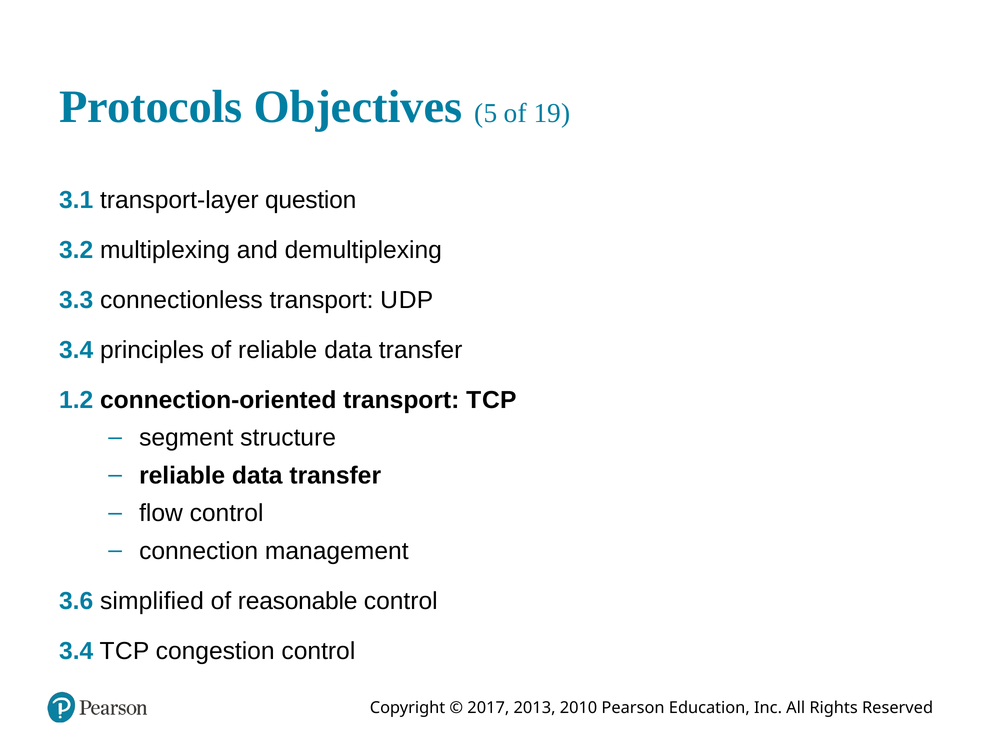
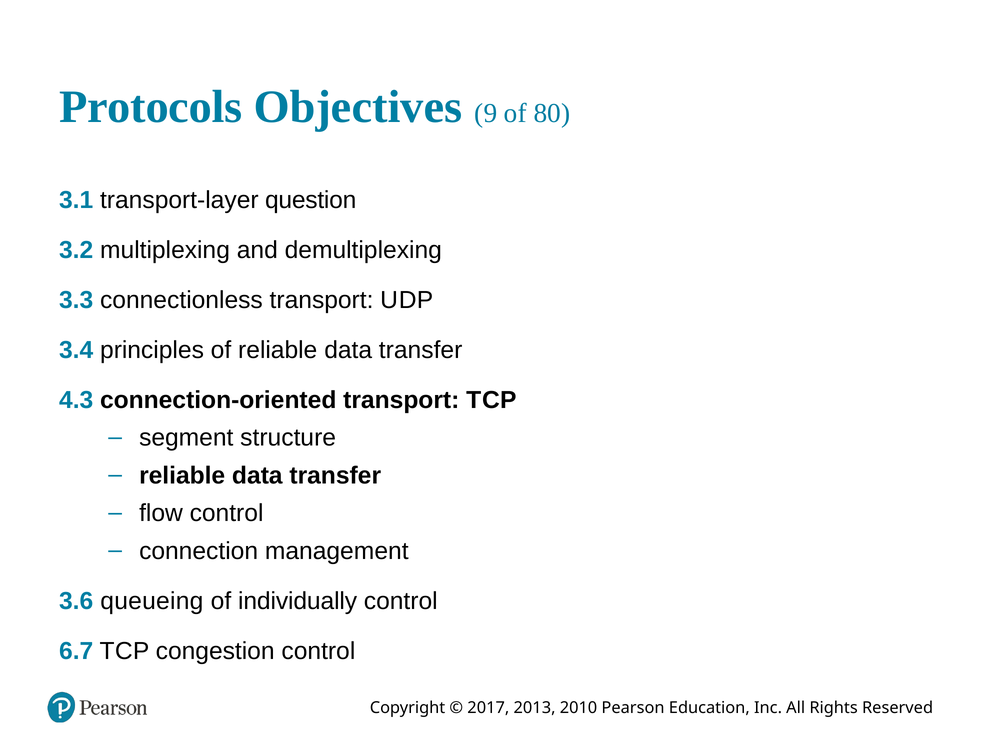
5: 5 -> 9 (486, 113)
19: 19 -> 80 (552, 113)
1.2: 1.2 -> 4.3 (76, 400)
simplified: simplified -> queueing (152, 602)
reasonable: reasonable -> individually (298, 602)
3.4: 3.4 -> 6.7 (76, 652)
